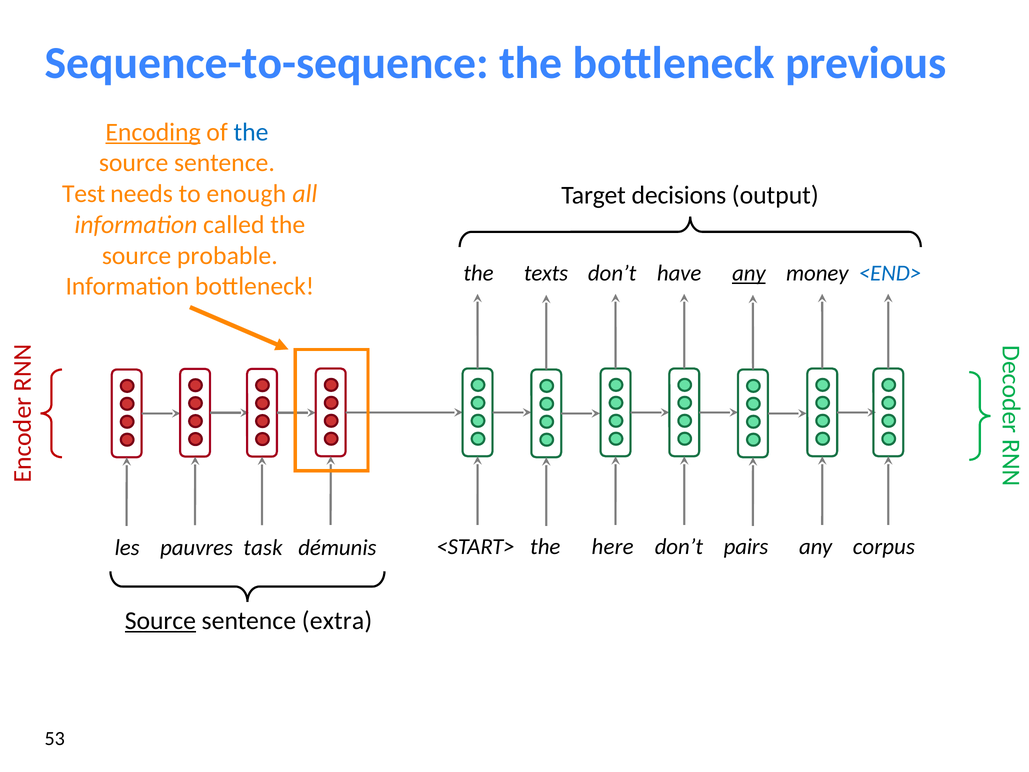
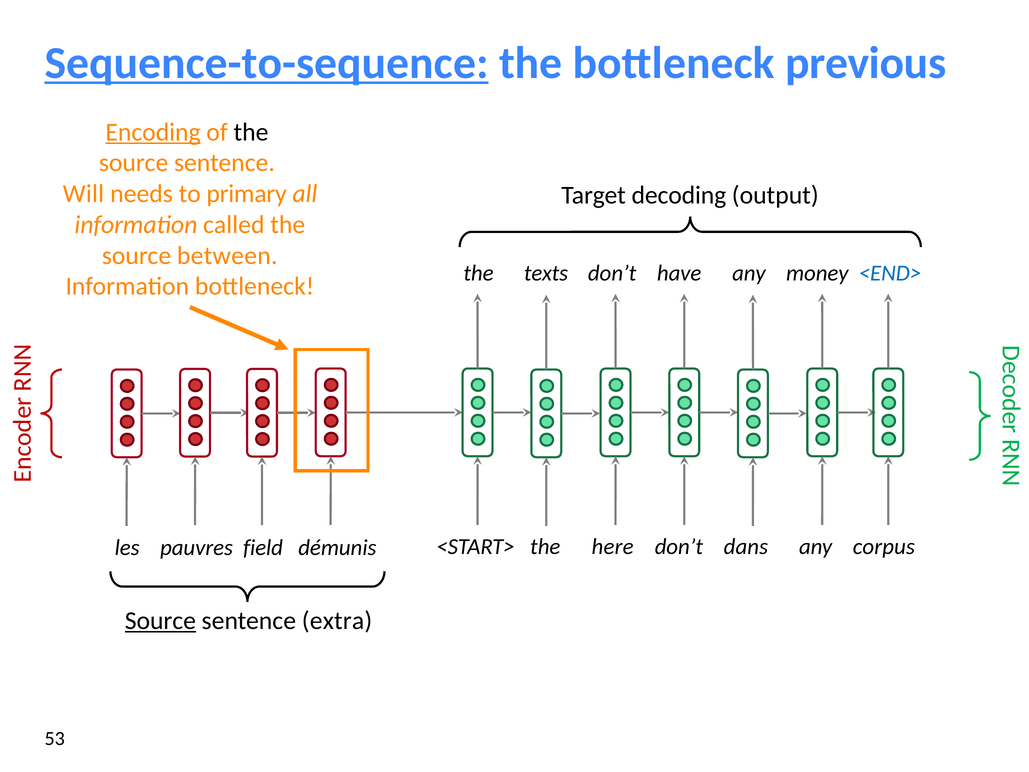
Sequence-to-sequence underline: none -> present (267, 63)
the colour: blue -> black (251, 132)
Test: Test -> Will (83, 194)
enough: enough -> primary (247, 194)
decisions: decisions -> decoding (679, 195)
probable: probable -> between (227, 255)
any underline: present -> none (749, 273)
pairs: pairs -> dans (746, 546)
task: task -> field (263, 547)
